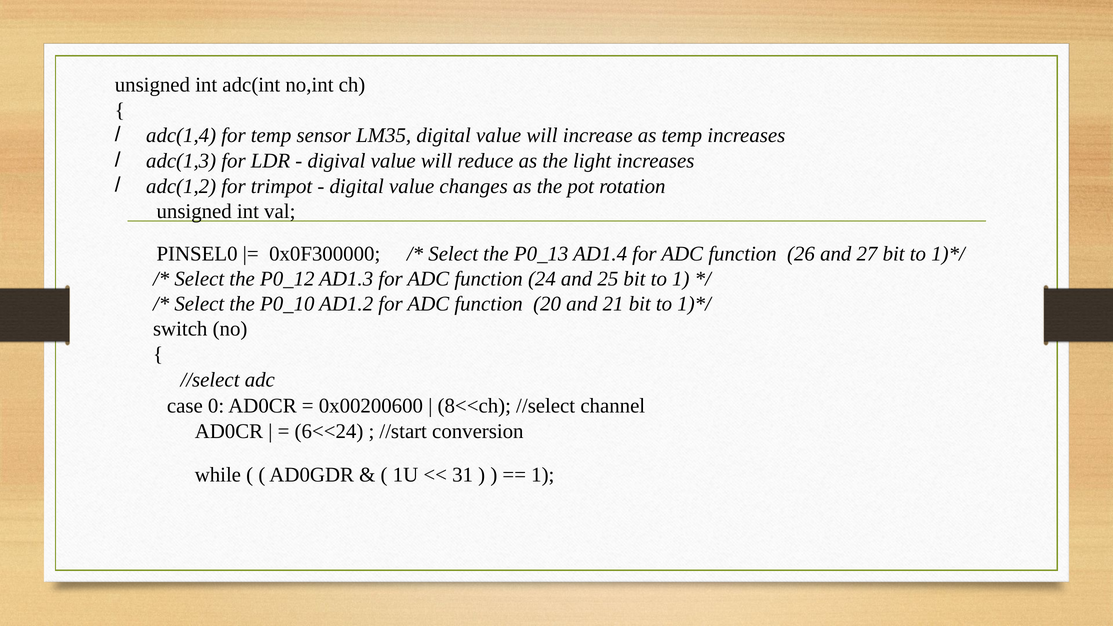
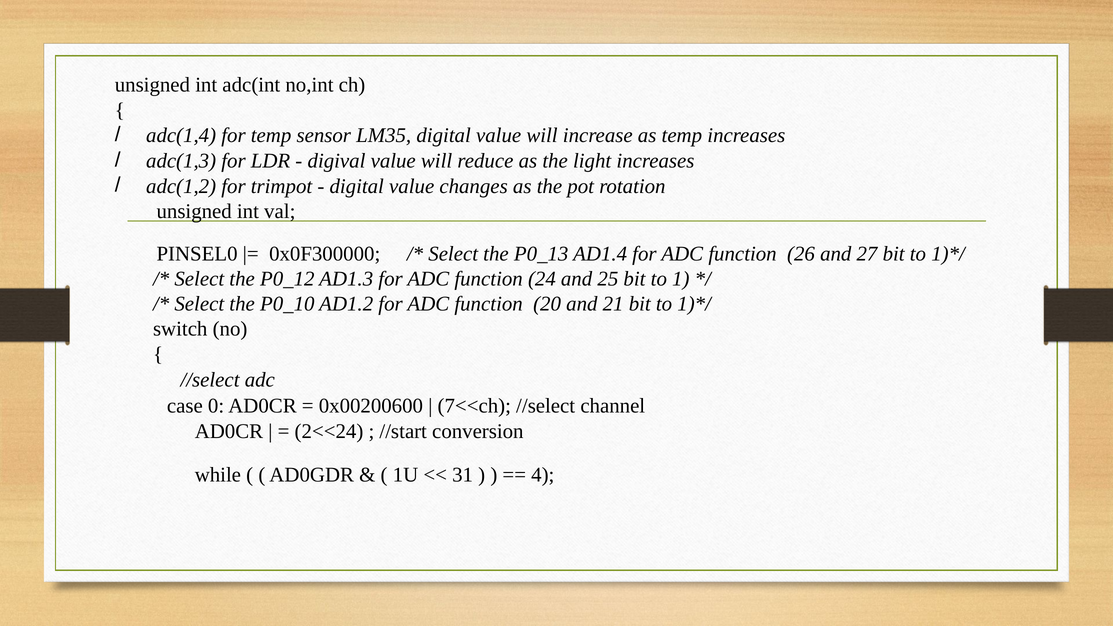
8<<ch: 8<<ch -> 7<<ch (474, 406)
6<<24: 6<<24 -> 2<<24 (329, 431)
1: 1 -> 4 (543, 475)
